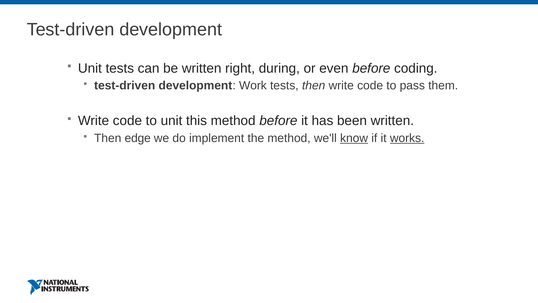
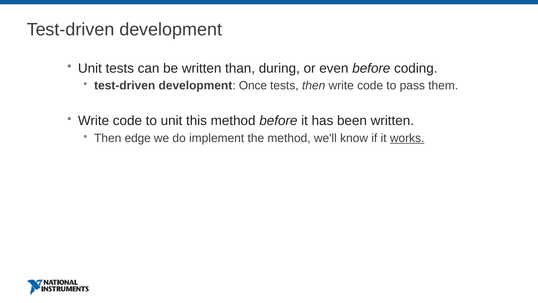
right: right -> than (240, 68)
Work: Work -> Once (253, 85)
know underline: present -> none (354, 138)
